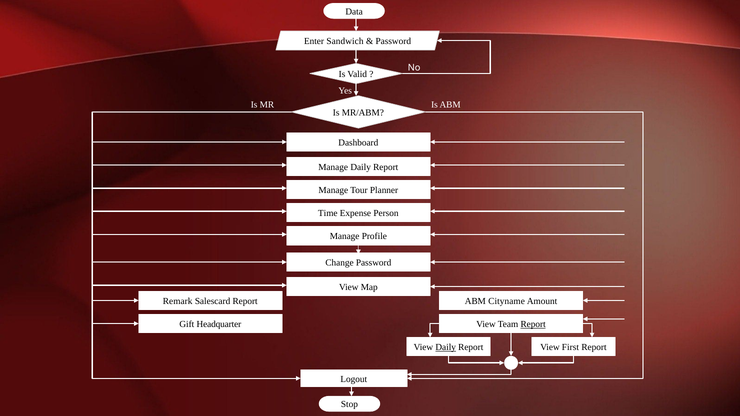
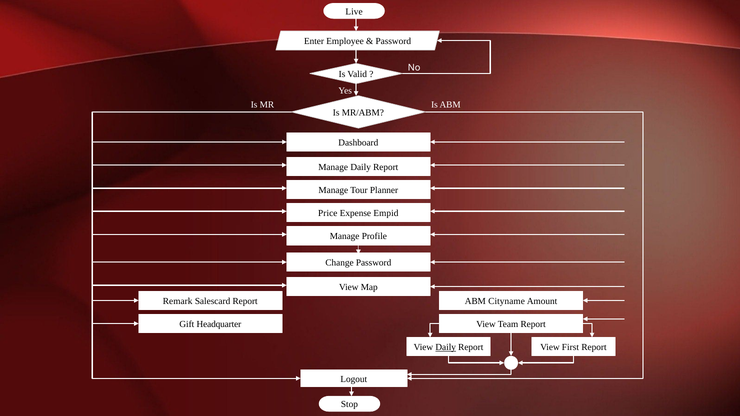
Data: Data -> Live (354, 12)
Sandwich: Sandwich -> Employee (345, 41)
Time: Time -> Price (328, 213)
Person: Person -> Empid (386, 213)
Report underline: present -> none (533, 324)
